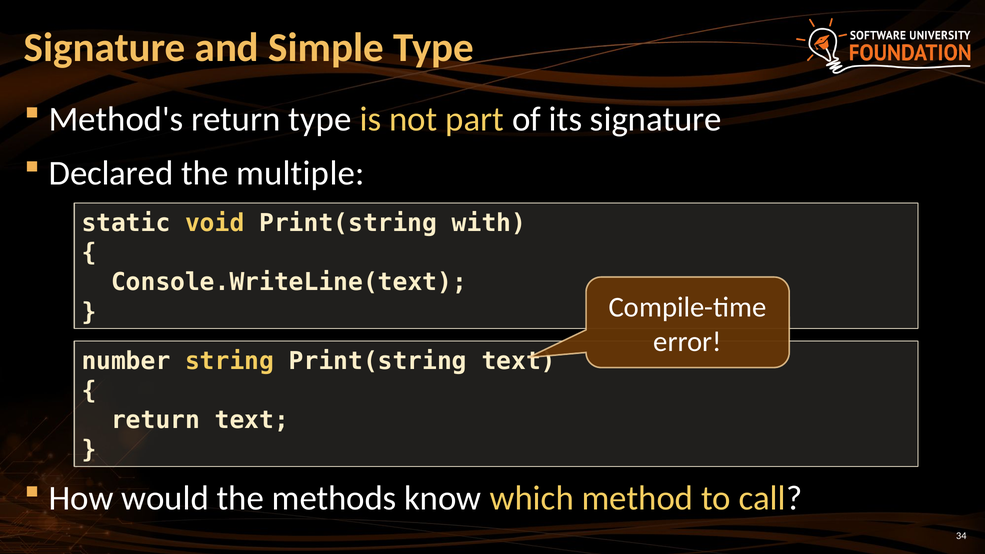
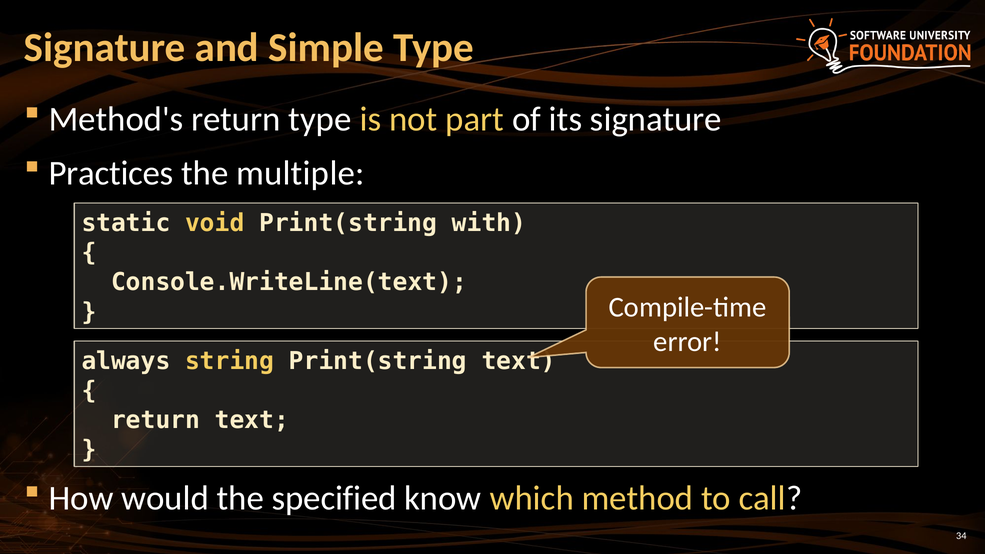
Declared: Declared -> Practices (111, 173)
number: number -> always (126, 361)
methods: methods -> specified (334, 498)
